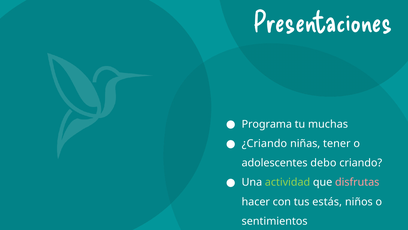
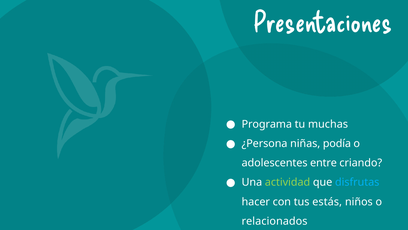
¿Criando: ¿Criando -> ¿Persona (265, 143)
tener: tener -> podía (337, 143)
debo: debo -> entre (324, 163)
disfrutas colour: pink -> light blue (357, 182)
sentimientos: sentimientos -> relacionados (275, 221)
